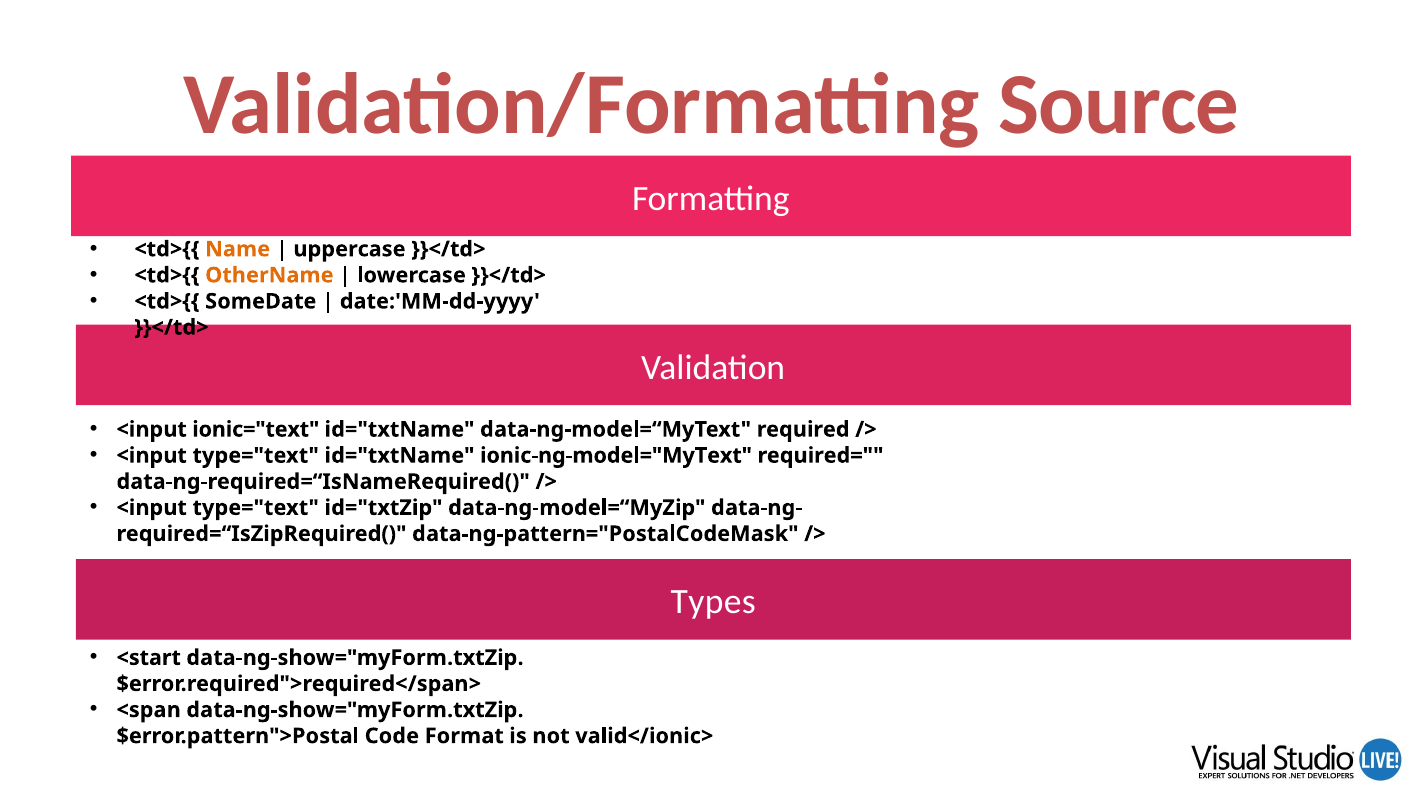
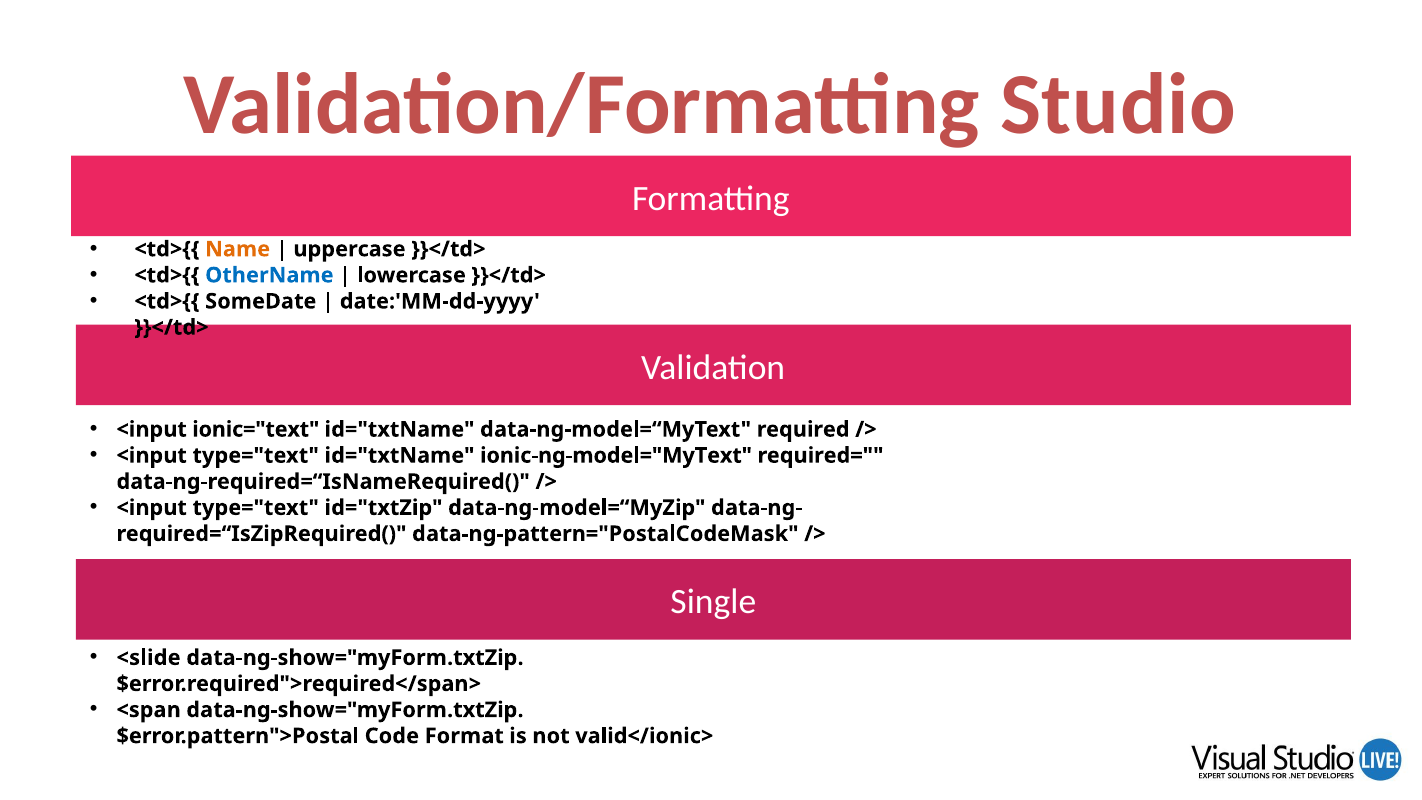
Source: Source -> Studio (1118, 105)
OtherName colour: orange -> blue (269, 275)
Types: Types -> Single (713, 602)
<start: <start -> <slide (149, 658)
